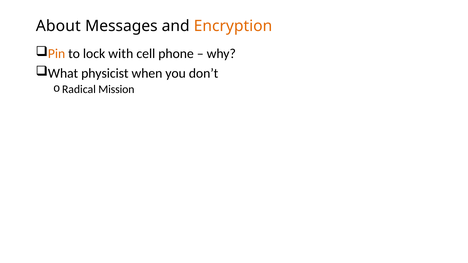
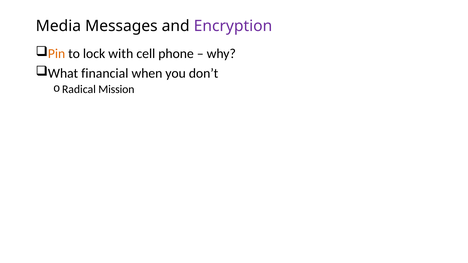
About: About -> Media (58, 26)
Encryption colour: orange -> purple (233, 26)
physicist: physicist -> financial (105, 73)
